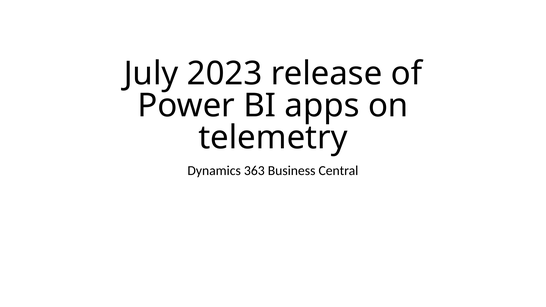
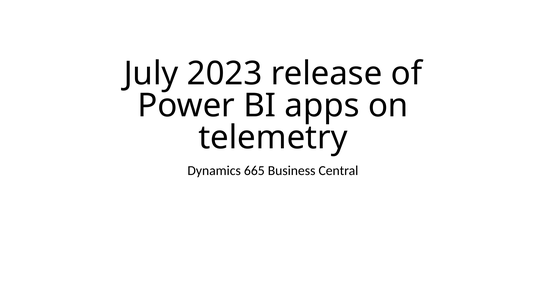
363: 363 -> 665 (254, 171)
